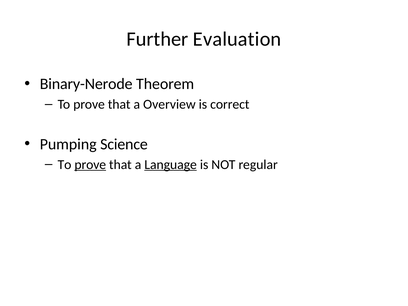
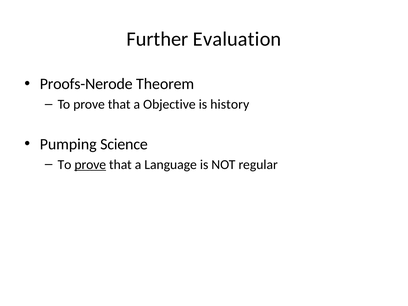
Binary-Nerode: Binary-Nerode -> Proofs-Nerode (86, 84)
Overview: Overview -> Objective (169, 104)
correct: correct -> history (230, 104)
Language underline: present -> none (171, 165)
